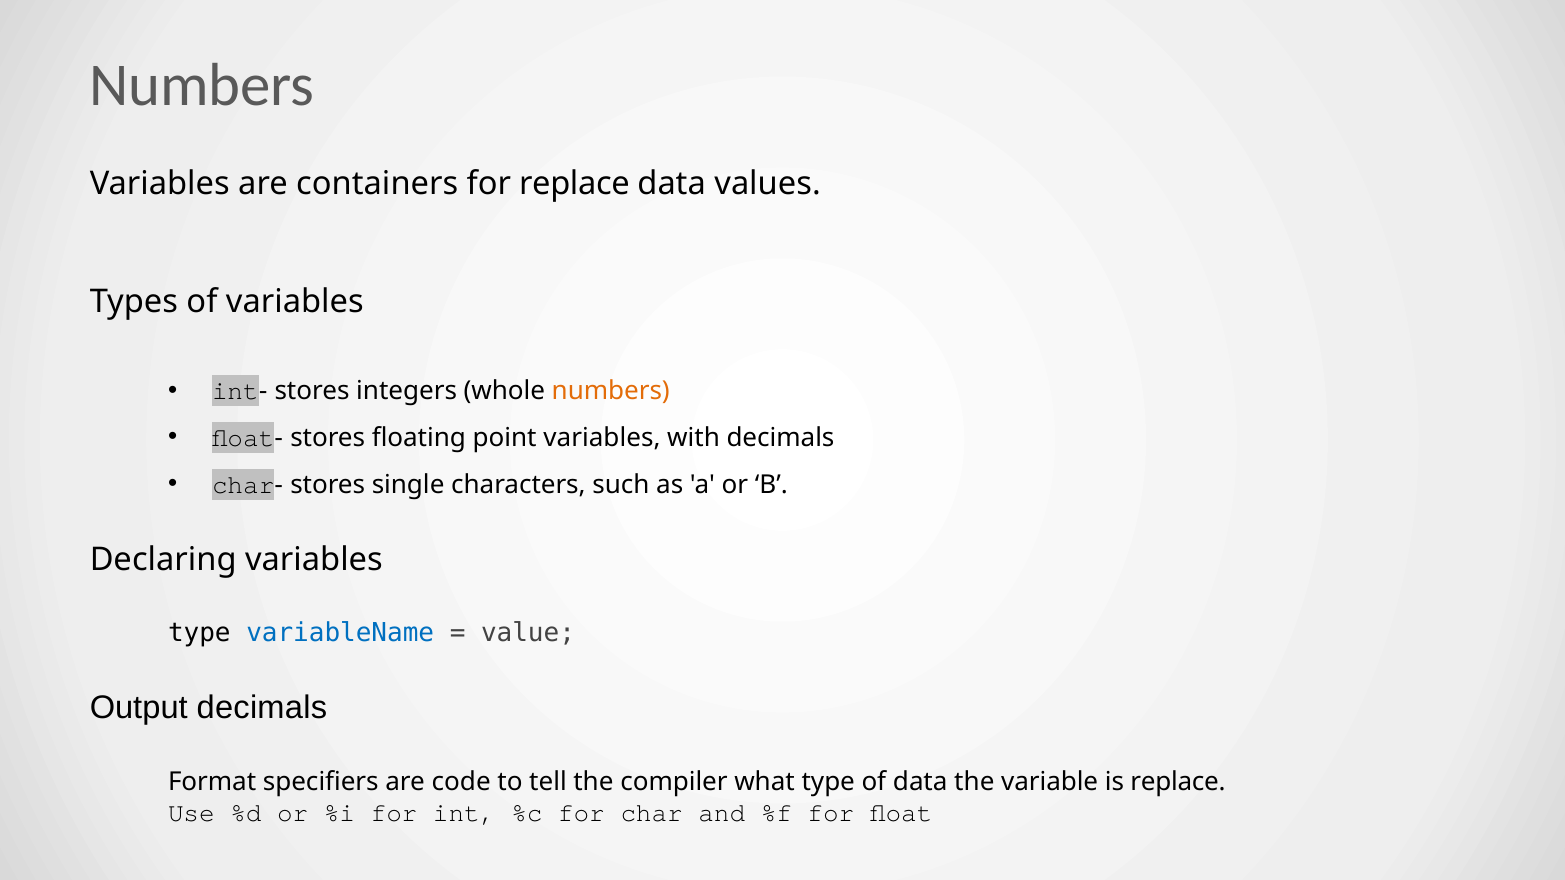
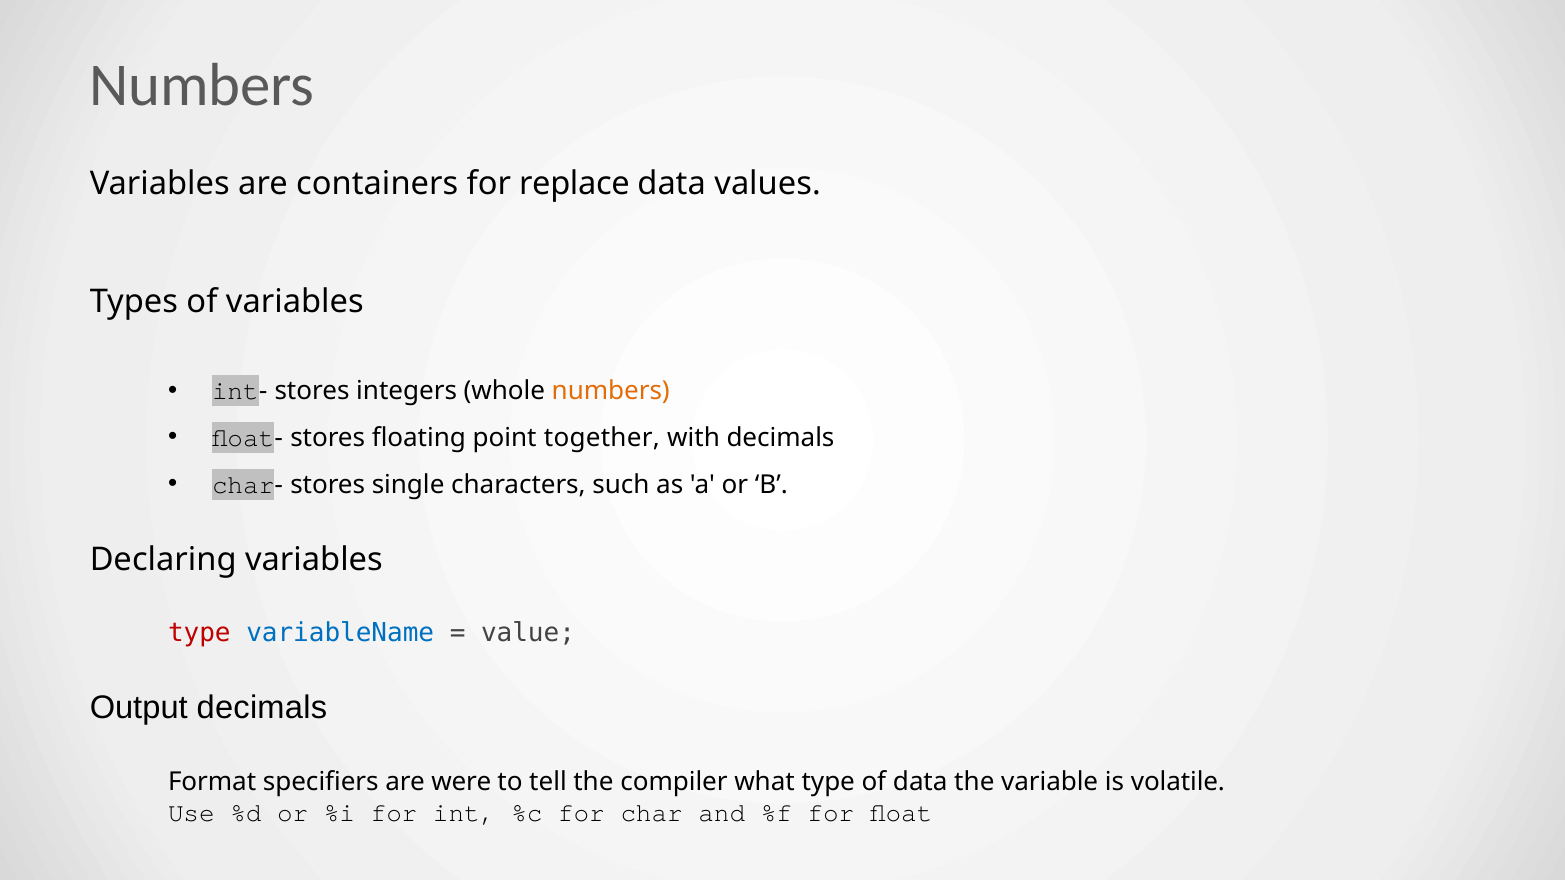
point variables: variables -> together (602, 438)
type colour: black -> red (199, 634)
code: code -> were (461, 782)
is replace: replace -> volatile (1178, 782)
